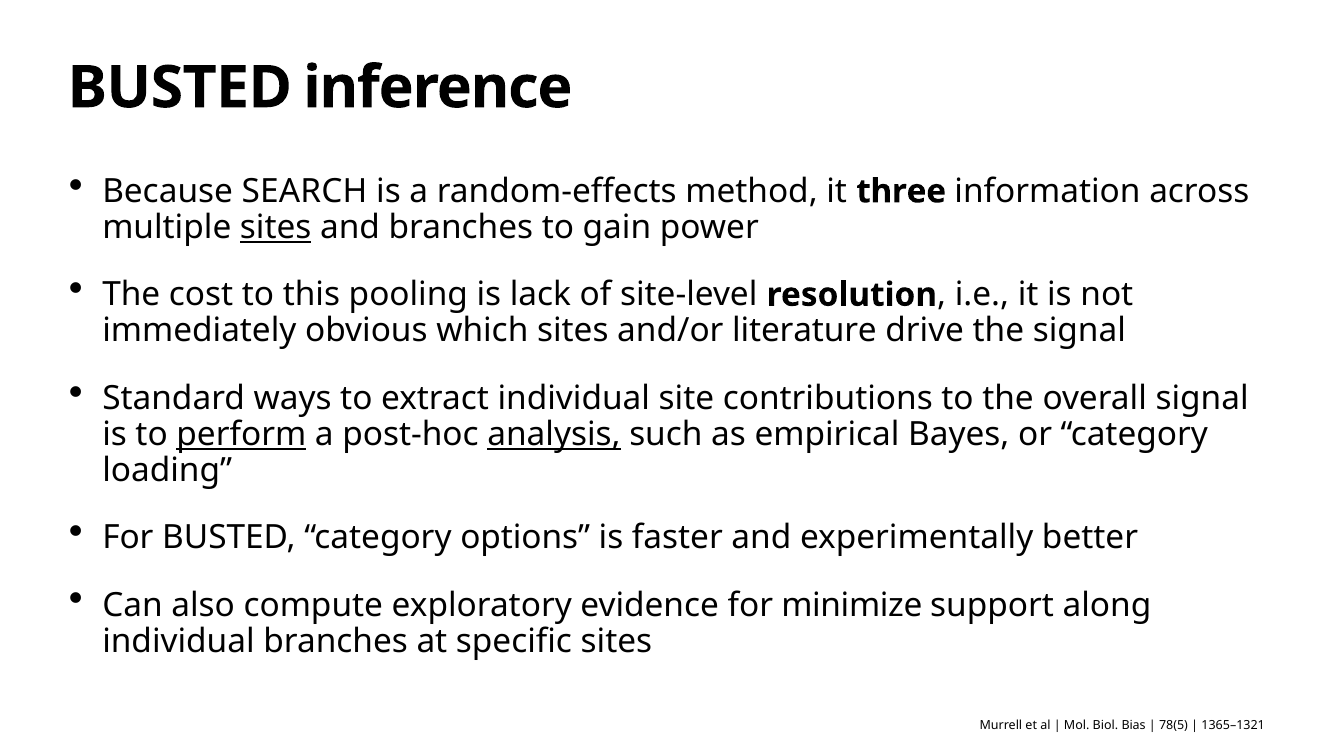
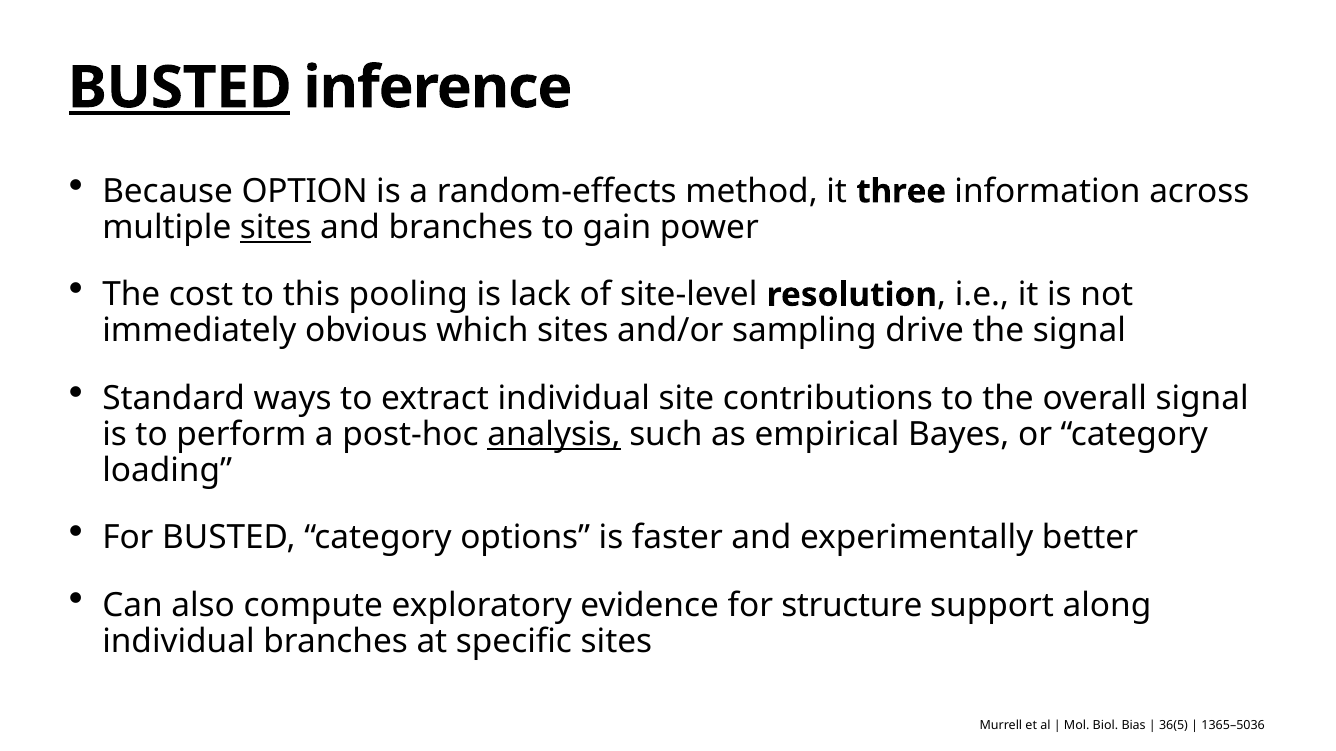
BUSTED underline: none -> present (180, 88)
SEARCH: SEARCH -> OPTION (305, 192)
literature: literature -> sampling (804, 331)
perform underline: present -> none (241, 435)
minimize: minimize -> structure (852, 605)
78(5: 78(5 -> 36(5 (1174, 725)
1365–1321: 1365–1321 -> 1365–5036 (1233, 725)
